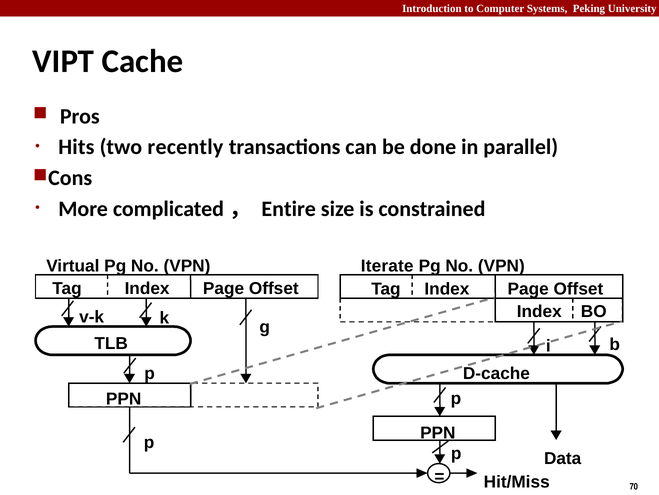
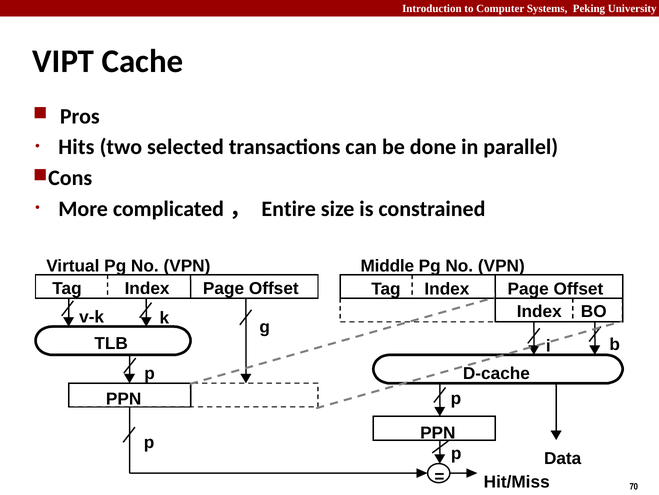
recently: recently -> selected (185, 147)
Iterate: Iterate -> Middle (387, 265)
